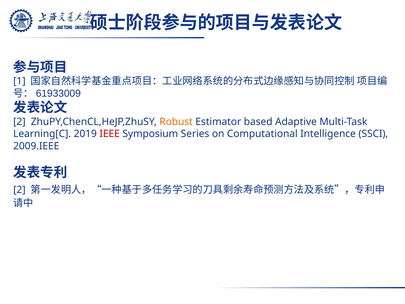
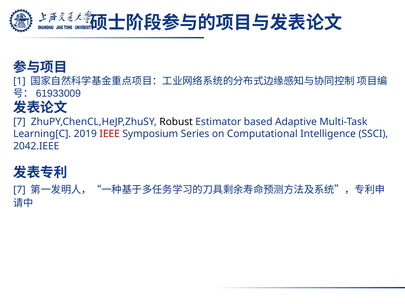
2: 2 -> 7 (19, 122)
Robust colour: orange -> black (176, 122)
2009.IEEE: 2009.IEEE -> 2042.IEEE (36, 146)
2: 2 -> 7 (19, 190)
